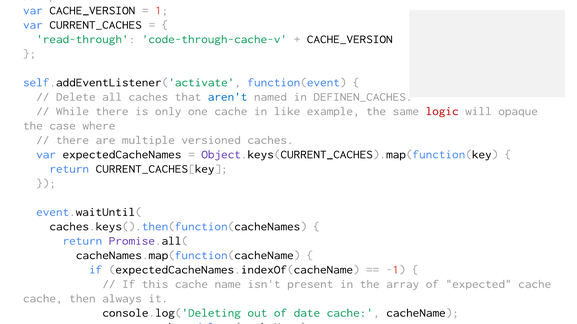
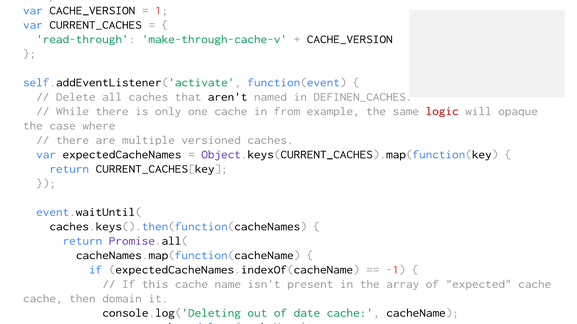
code-through-cache-v: code-through-cache-v -> make-through-cache-v (214, 39)
aren't colour: blue -> black (228, 97)
in like: like -> from (287, 111)
then always: always -> domain (122, 299)
